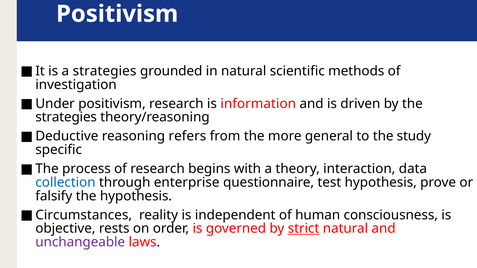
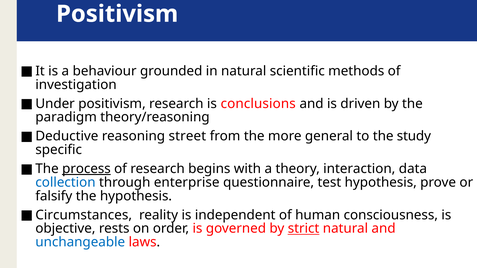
a strategies: strategies -> behaviour (105, 71)
information: information -> conclusions (258, 104)
strategies: strategies -> paradigm (66, 117)
refers: refers -> street (187, 136)
process underline: none -> present (86, 169)
unchangeable colour: purple -> blue (80, 242)
